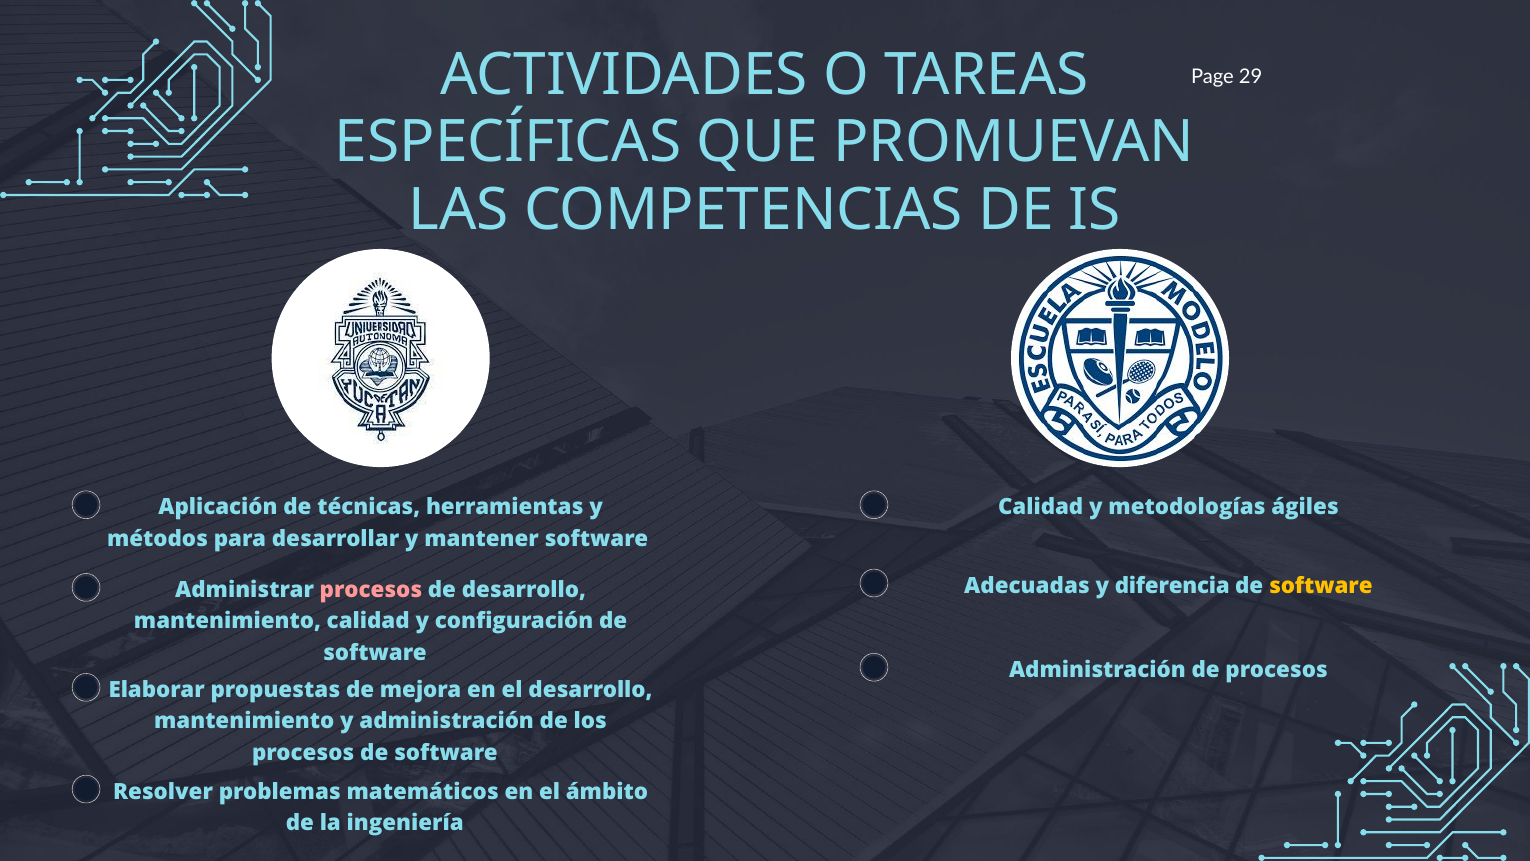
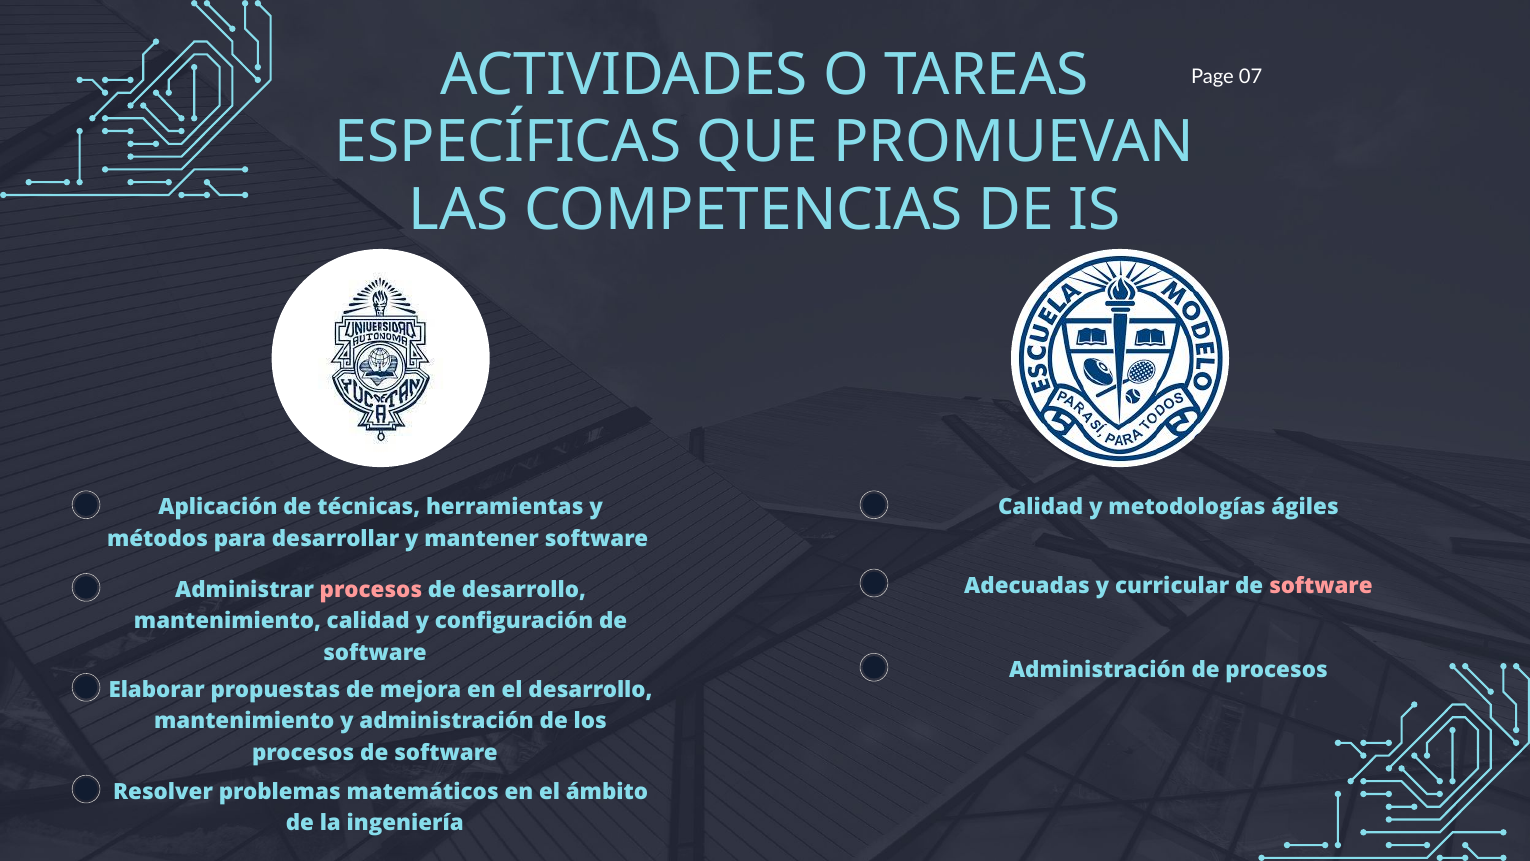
29: 29 -> 07 (1251, 77)
diferencia: diferencia -> curricular (1172, 586)
software colour: yellow -> pink (1321, 586)
